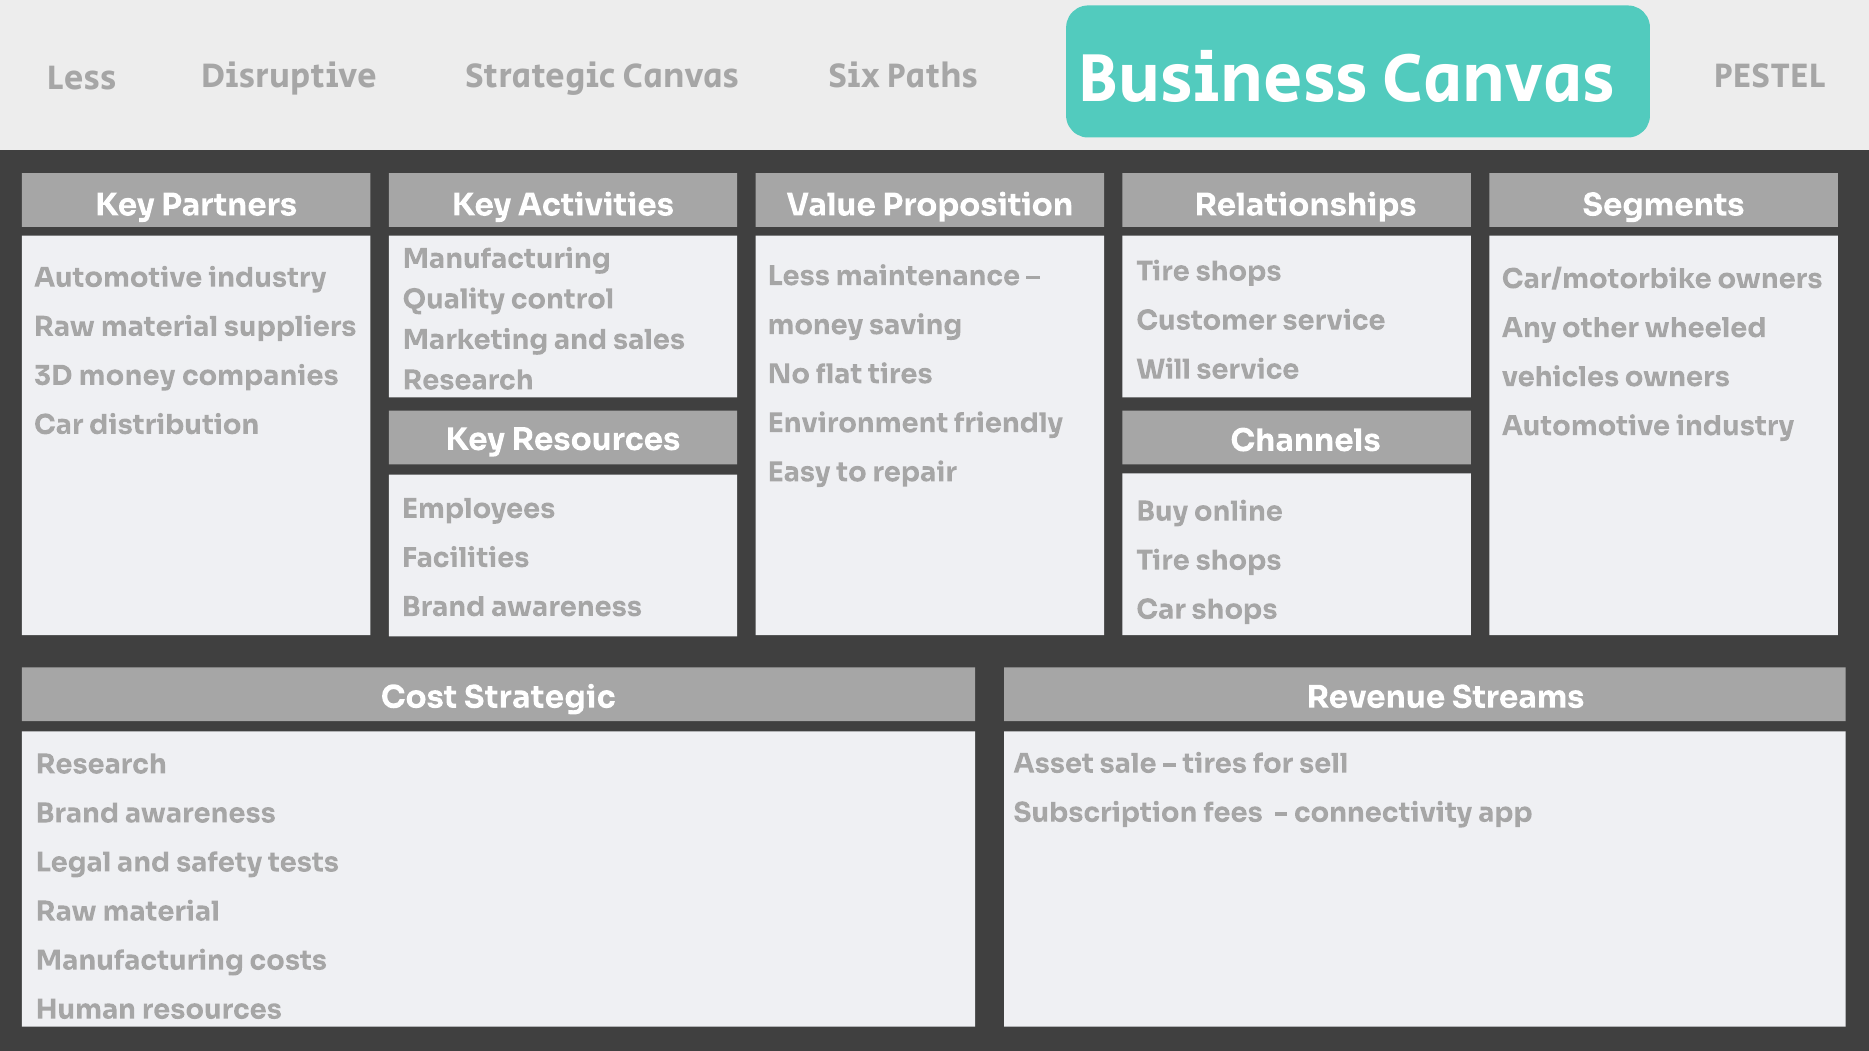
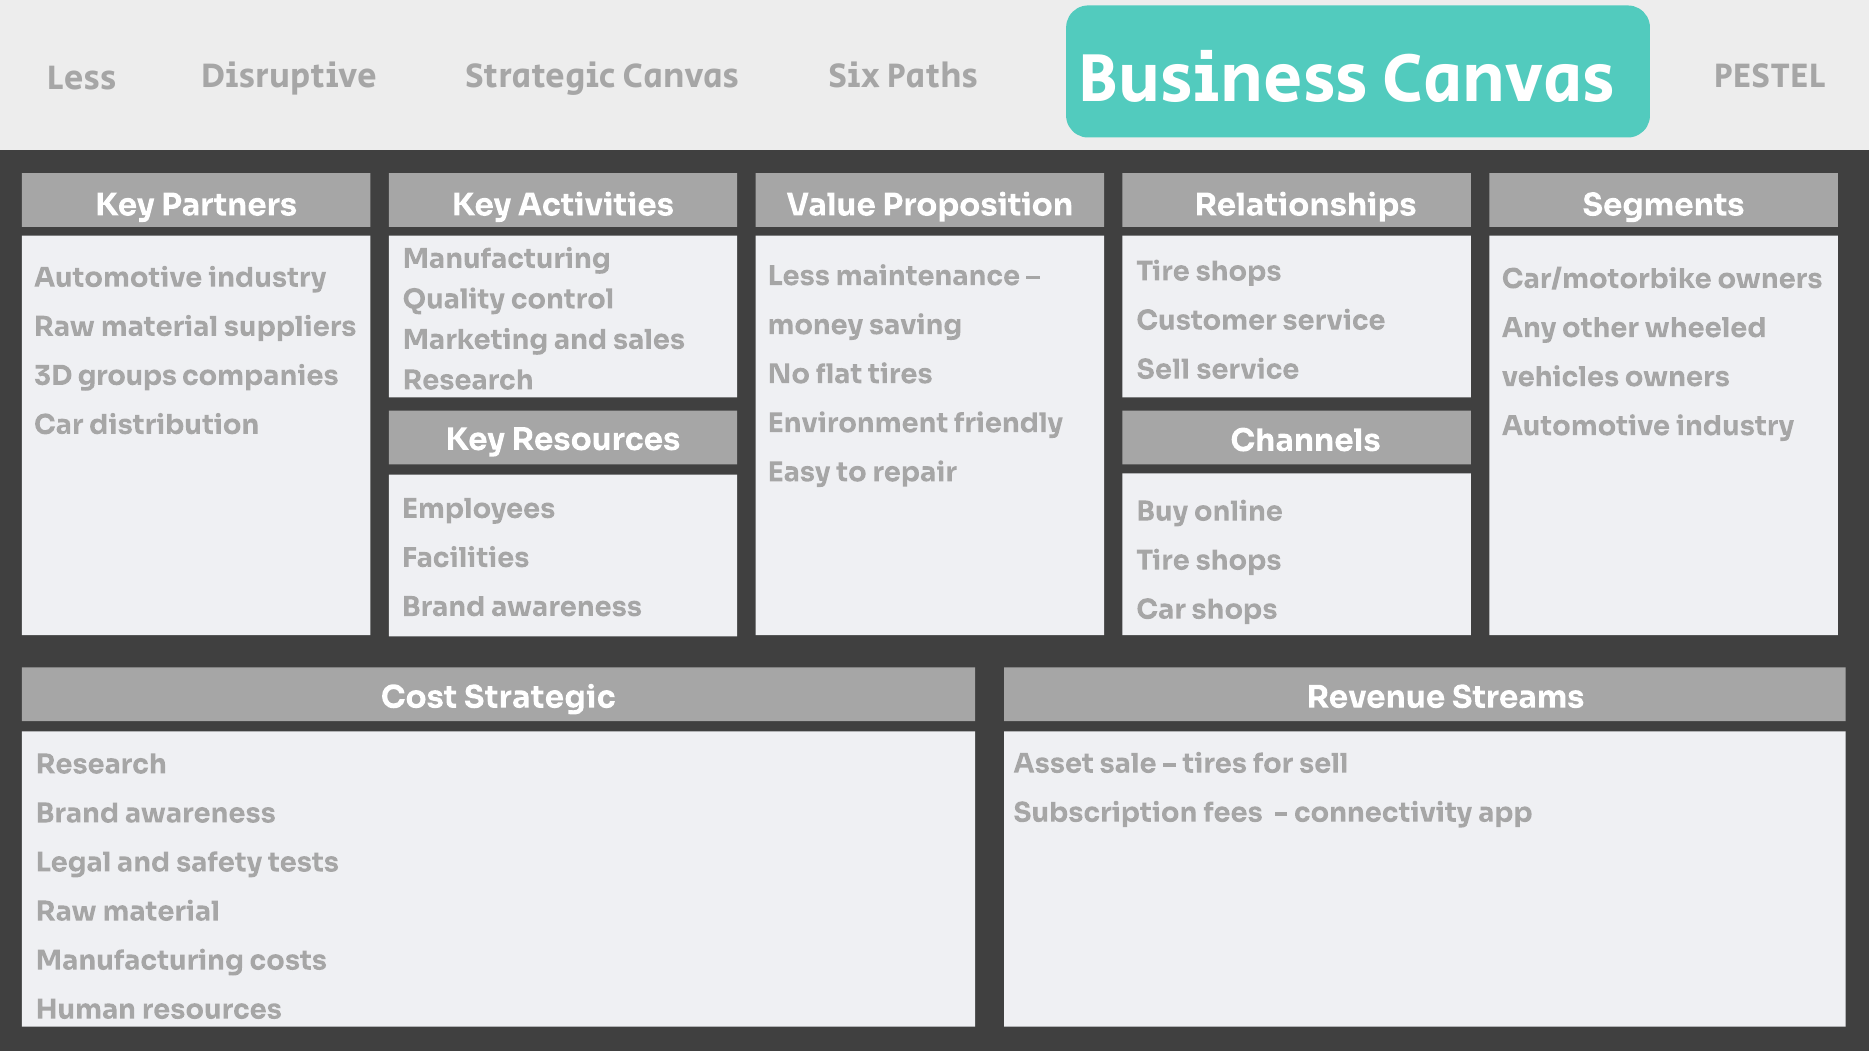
Will: Will -> Sell (1163, 370)
3D money: money -> groups (127, 376)
